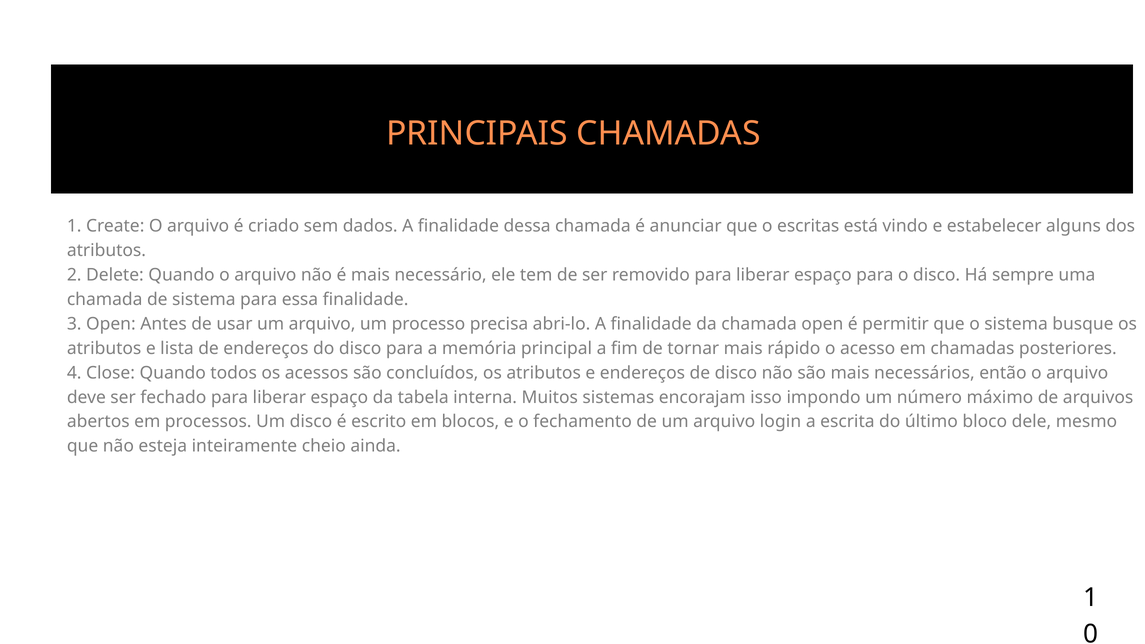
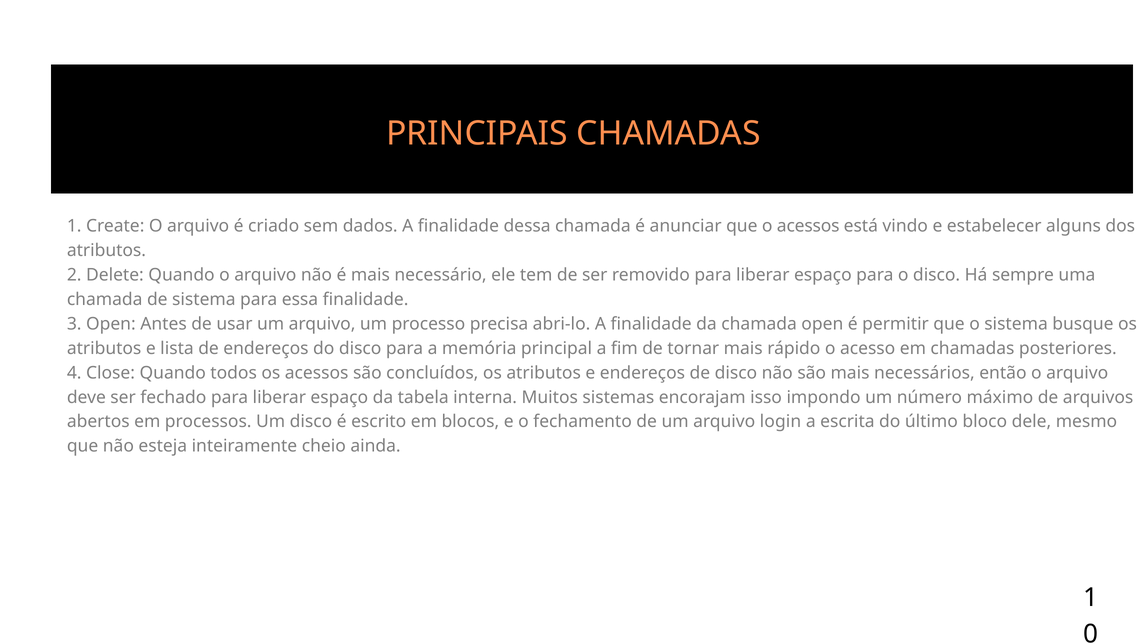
o escritas: escritas -> acessos (808, 226)
